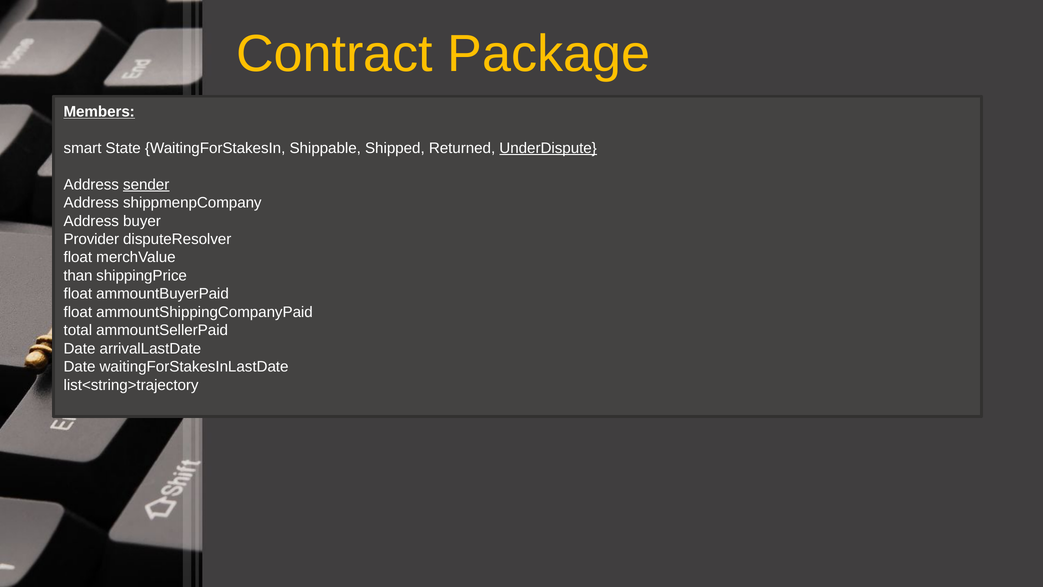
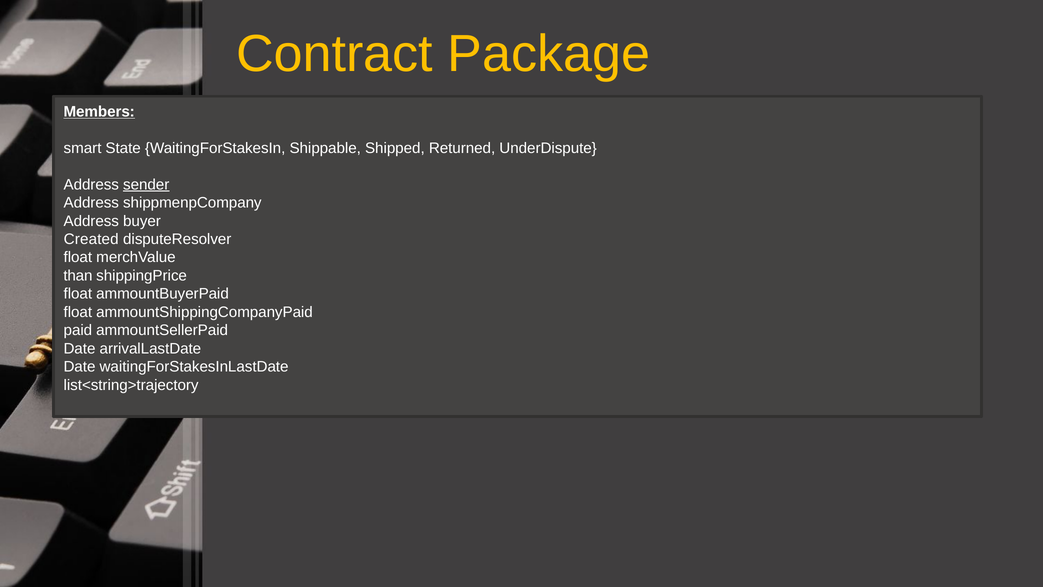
UnderDispute underline: present -> none (548, 148)
Provider: Provider -> Created (91, 239)
total: total -> paid (78, 330)
